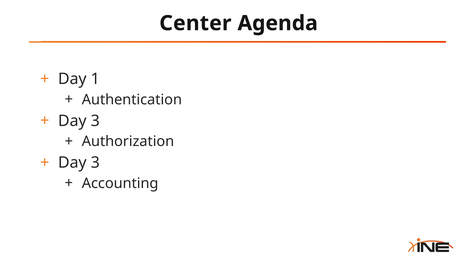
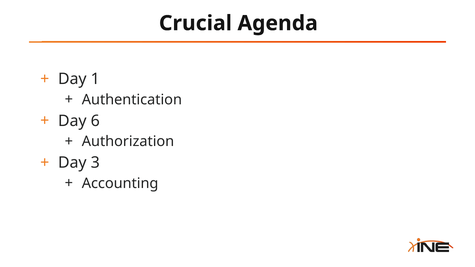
Center: Center -> Crucial (195, 23)
3: 3 -> 6 (95, 121)
